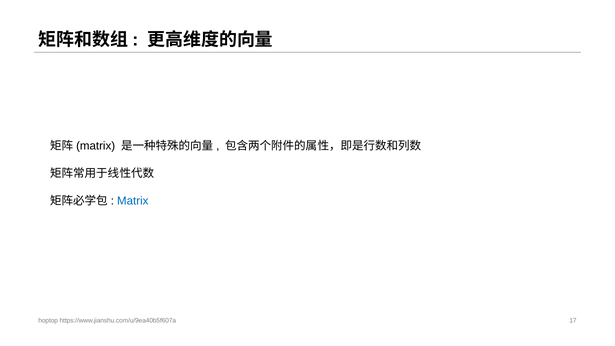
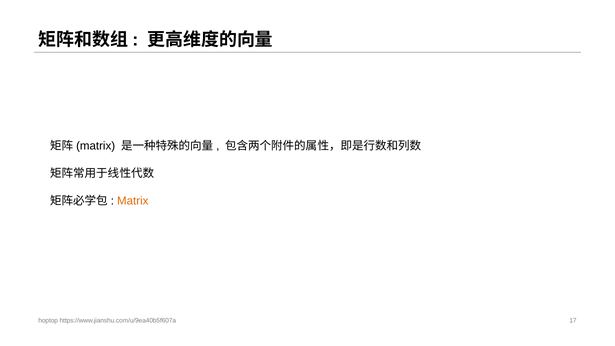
Matrix colour: blue -> orange (133, 201)
